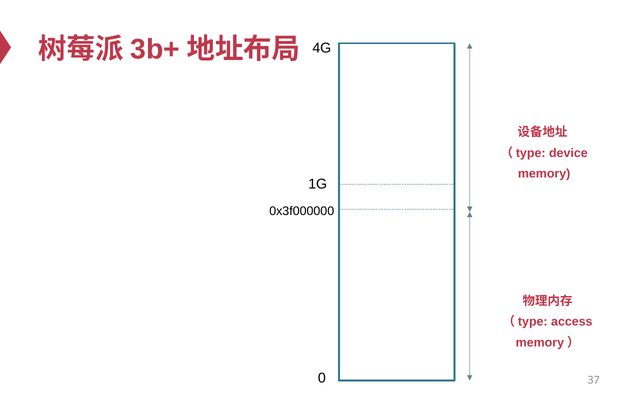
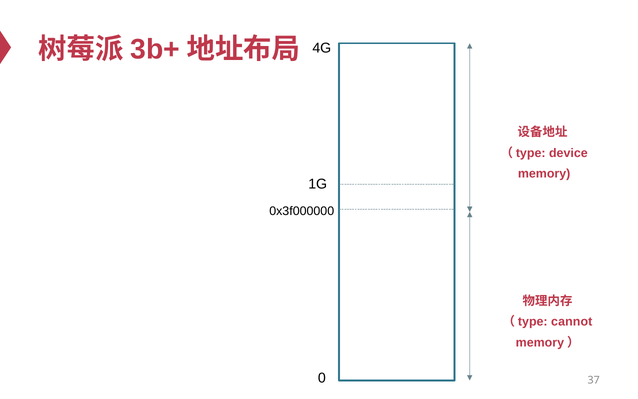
access: access -> cannot (572, 322)
